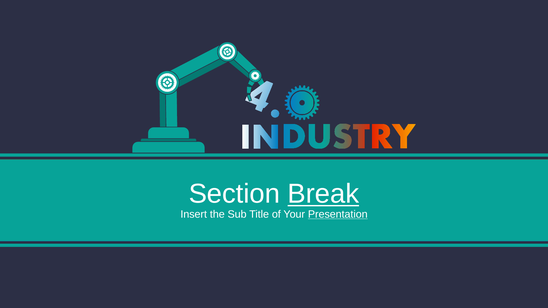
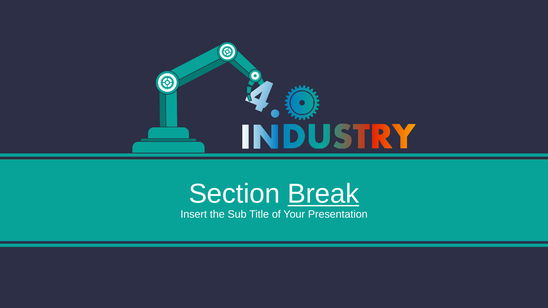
Presentation underline: present -> none (338, 214)
